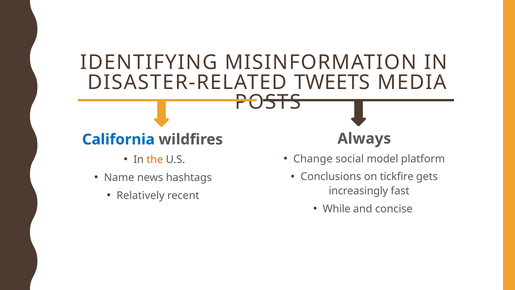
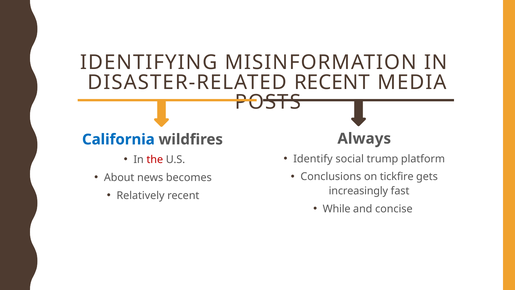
DISASTER-RELATED TWEETS: TWEETS -> RECENT (332, 82)
Change: Change -> Identify (313, 159)
model: model -> trump (382, 159)
the colour: orange -> red (155, 160)
Name: Name -> About (119, 177)
hashtags: hashtags -> becomes (189, 177)
